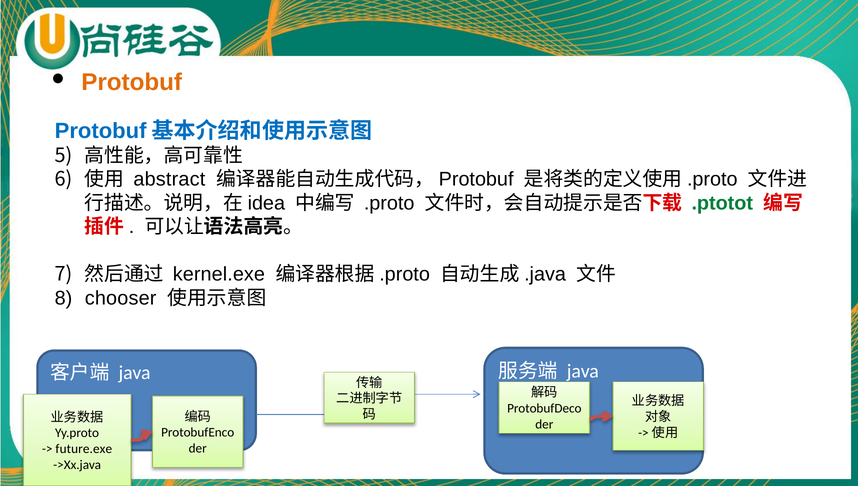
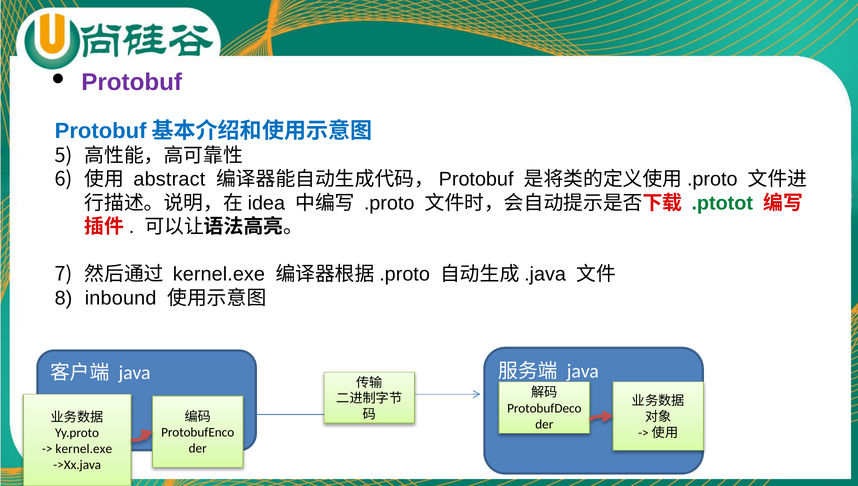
Protobuf colour: orange -> purple (132, 82)
chooser: chooser -> inbound (121, 299)
future.exe: future.exe -> kernel.exe (84, 450)
